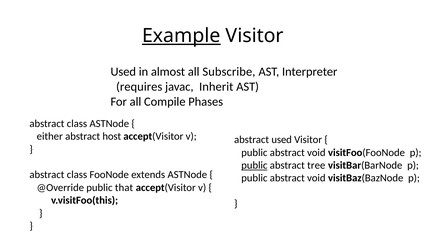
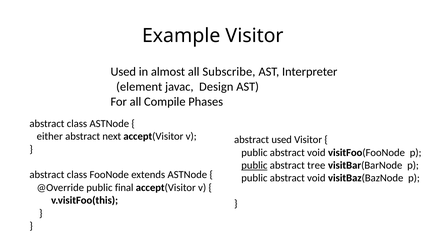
Example underline: present -> none (181, 36)
requires: requires -> element (139, 87)
Inherit: Inherit -> Design (216, 87)
host: host -> next (112, 136)
that: that -> final (124, 187)
